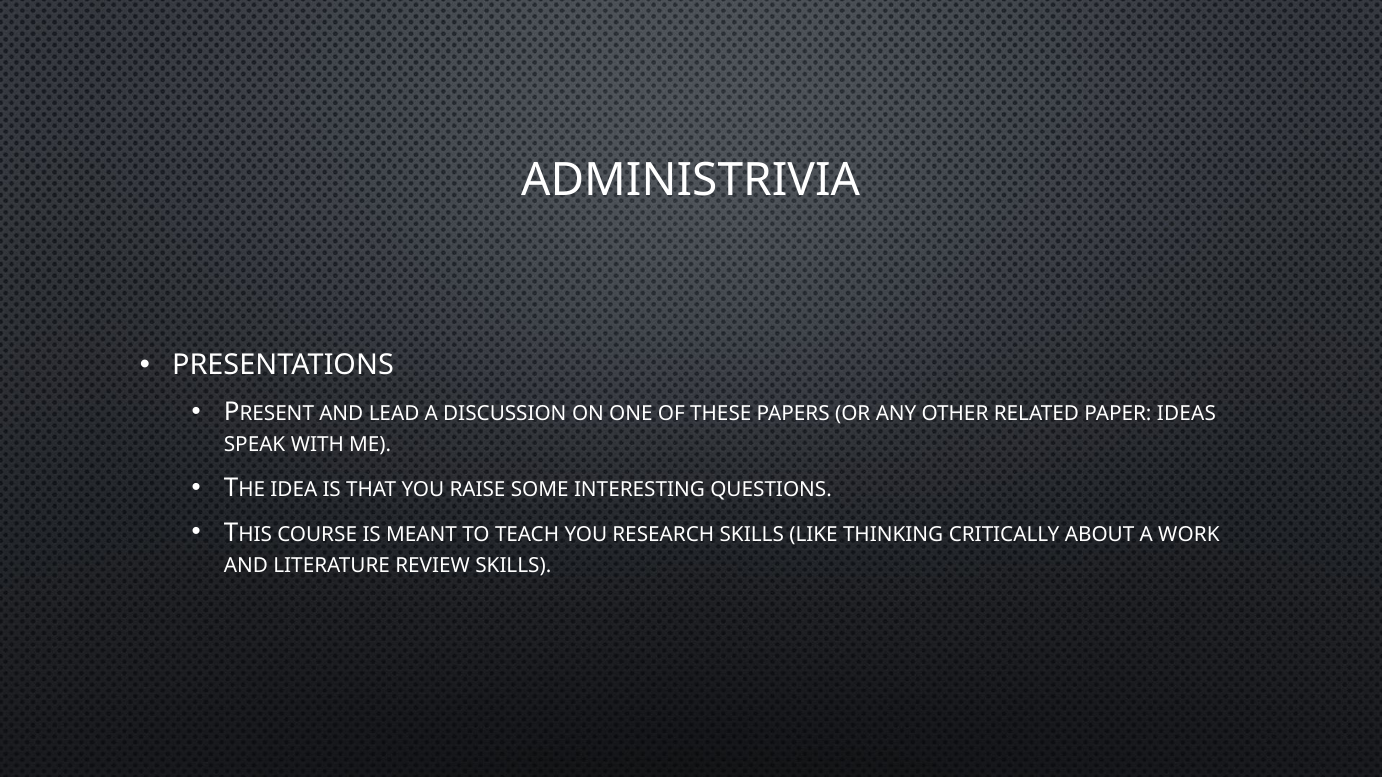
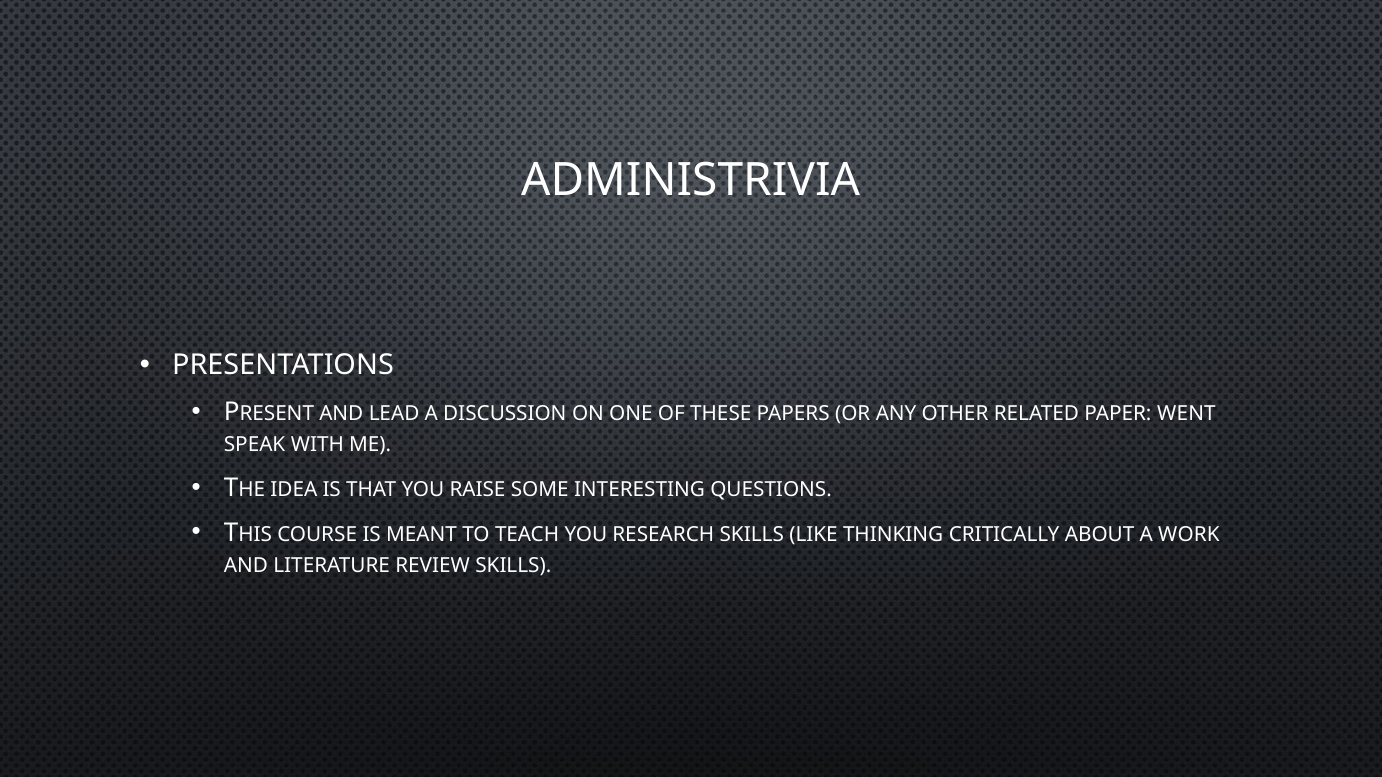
IDEAS: IDEAS -> WENT (1186, 414)
